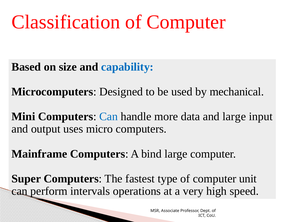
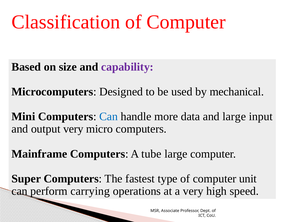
capability colour: blue -> purple (127, 67)
output uses: uses -> very (73, 129)
bind: bind -> tube (151, 154)
intervals: intervals -> carrying (90, 192)
